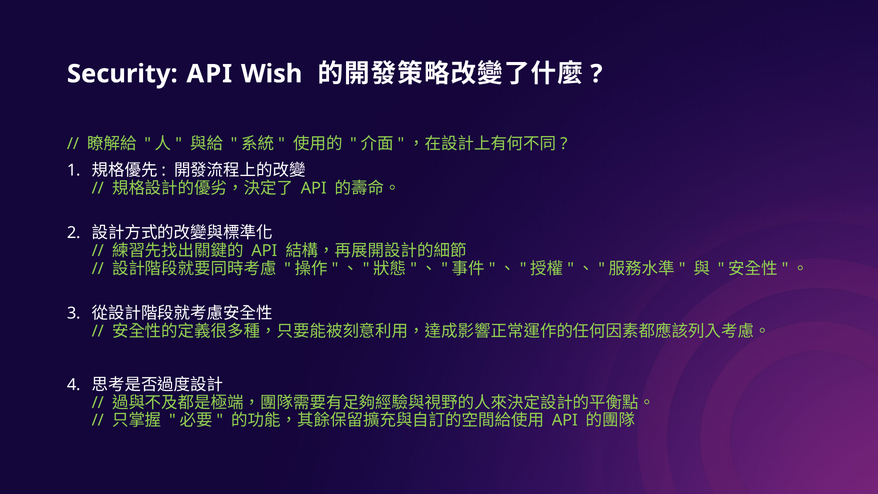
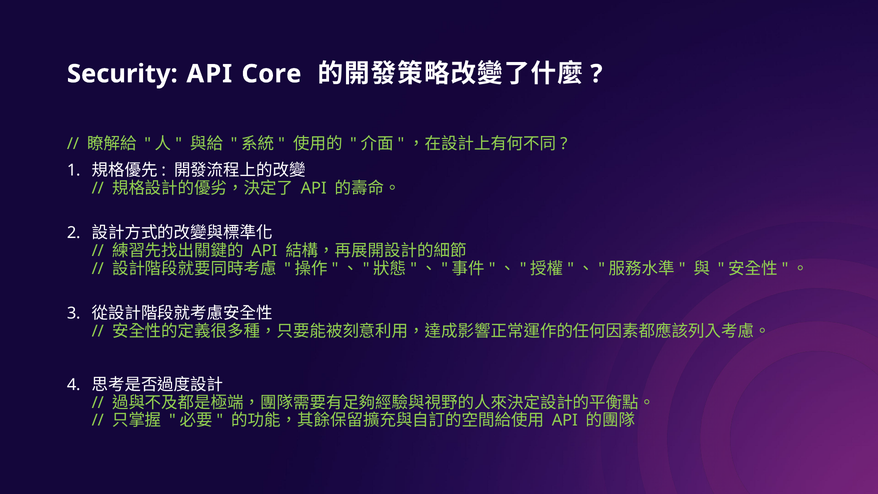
Wish: Wish -> Core (271, 74)
